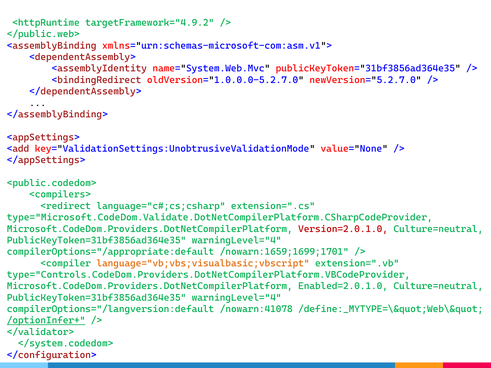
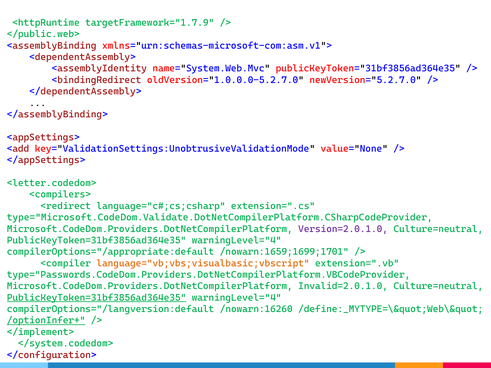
targetFramework="4.9.2: targetFramework="4.9.2 -> targetFramework="1.7.9 (150, 23)
<public.codedom>: <public.codedom> -> <letter.codedom> (52, 183)
Version=2.0.1.0 colour: red -> purple (343, 229)
type="Controls.CodeDom.Providers.DotNetCompilerPlatform.VBCodeProvider: type="Controls.CodeDom.Providers.DotNetCompilerPlatform.VBCodeProvider -> type="Passwords.CodeDom.Providers.DotNetCompilerPlatform.VBCodeProvider (209, 275)
Enabled=2.0.1.0: Enabled=2.0.1.0 -> Invalid=2.0.1.0 (343, 286)
PublicKeyToken=31bf3856ad364e35 underline: none -> present (97, 298)
/nowarn:41078: /nowarn:41078 -> /nowarn:16260 (256, 309)
</validator>: </validator> -> </implement> (40, 332)
